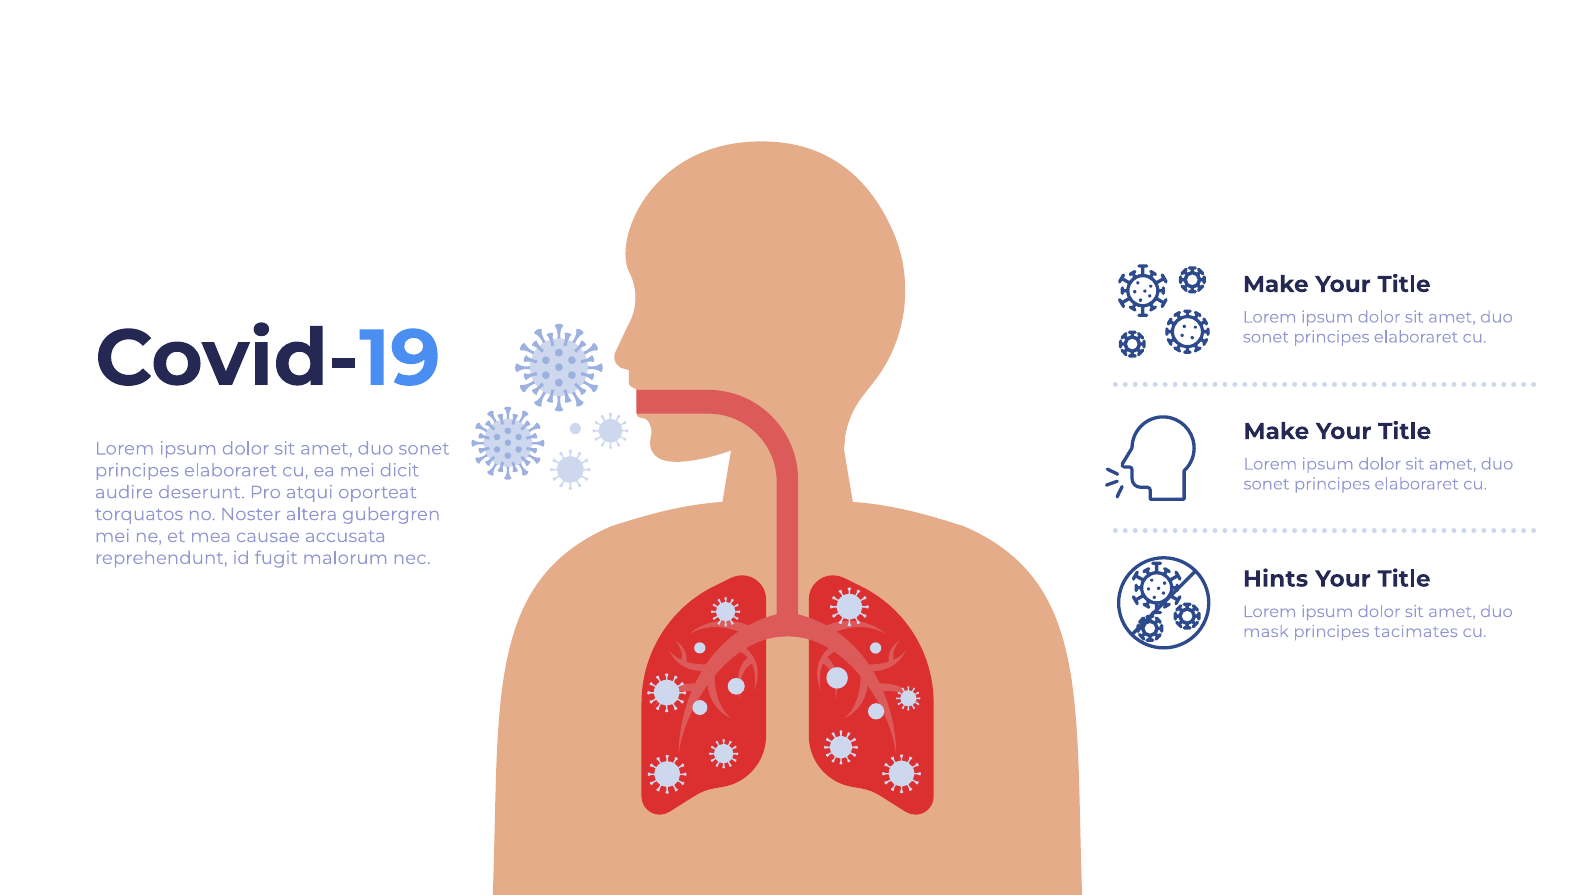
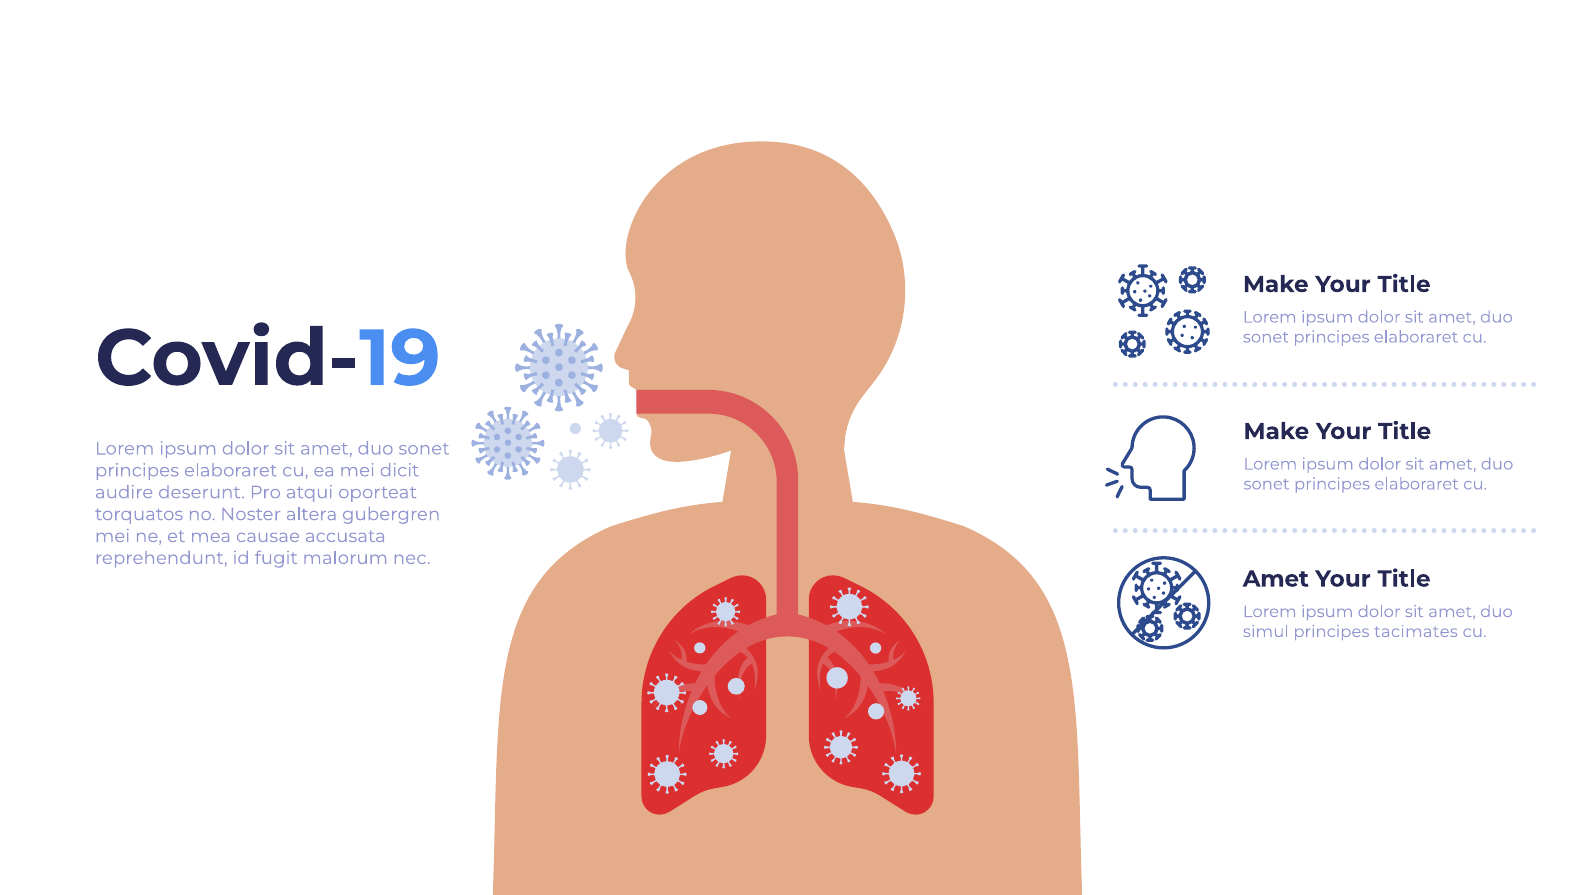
Hints: Hints -> Amet (1276, 579)
mask: mask -> simul (1266, 632)
